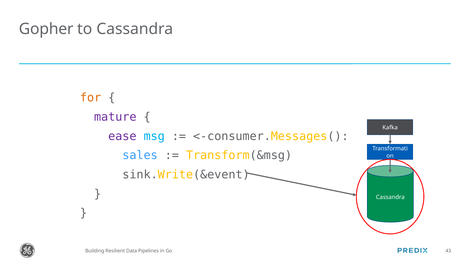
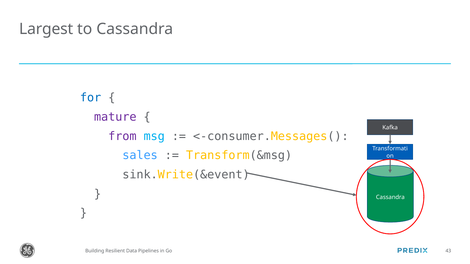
Gopher: Gopher -> Largest (46, 29)
for colour: orange -> blue (91, 98)
ease: ease -> from (122, 136)
